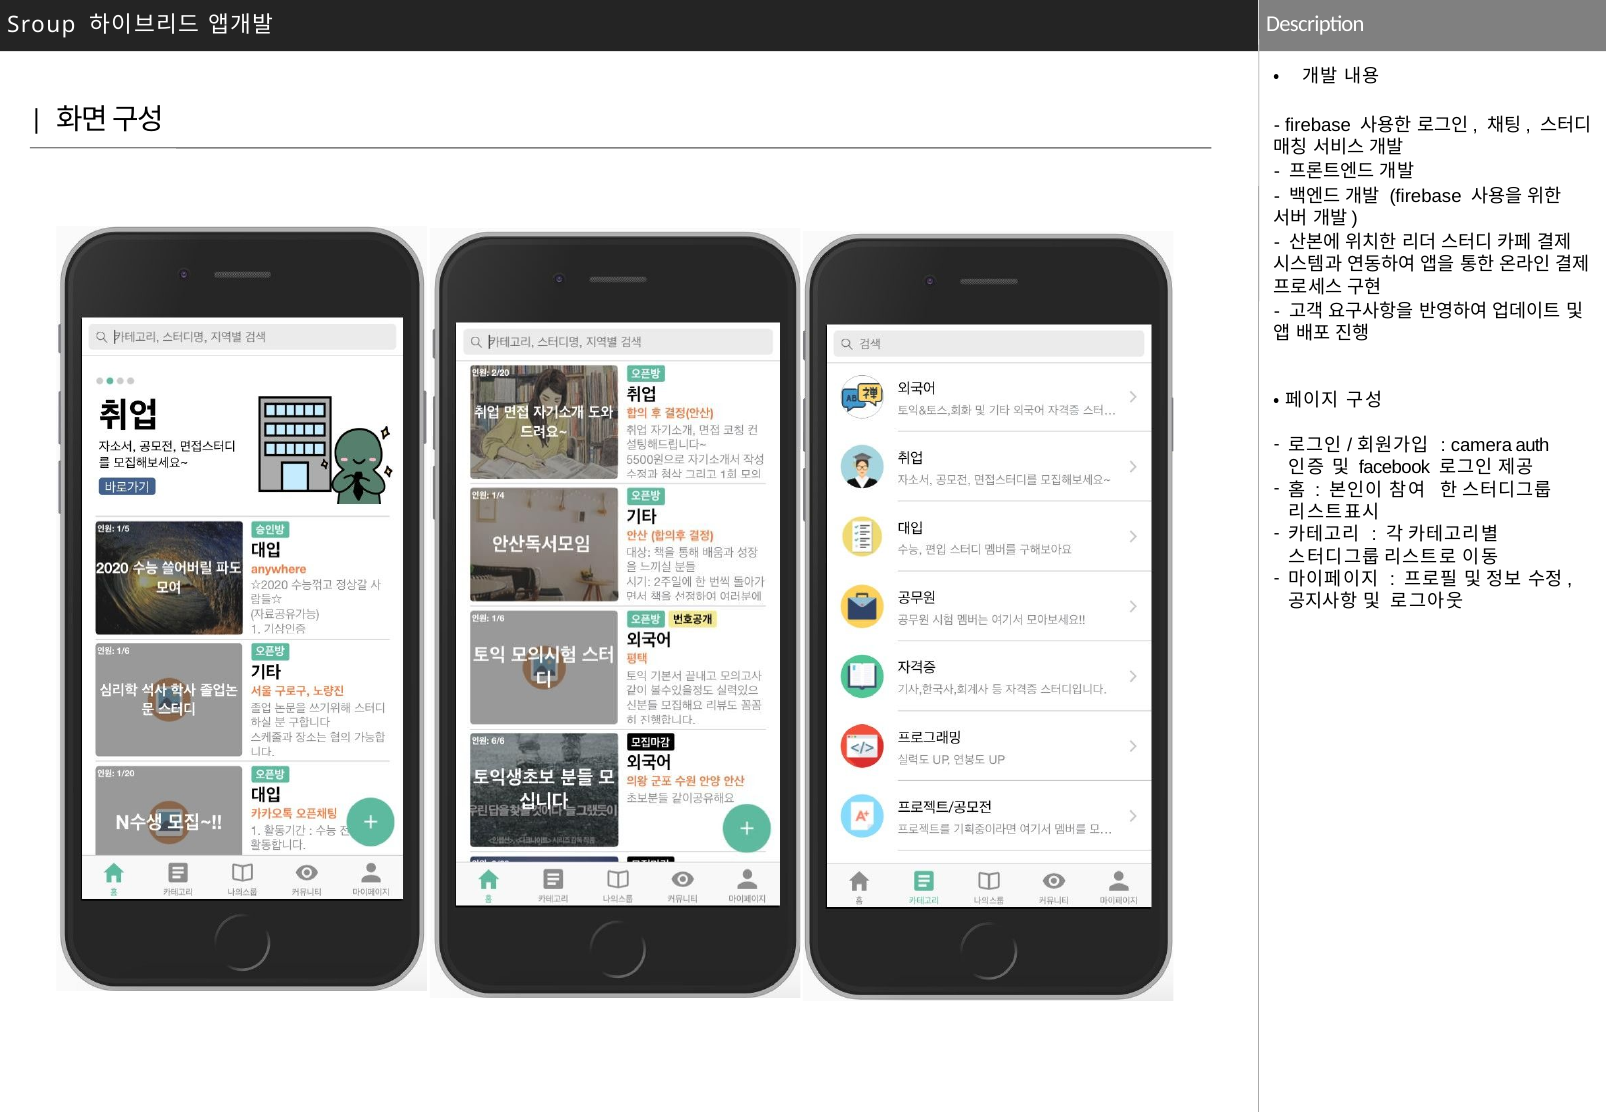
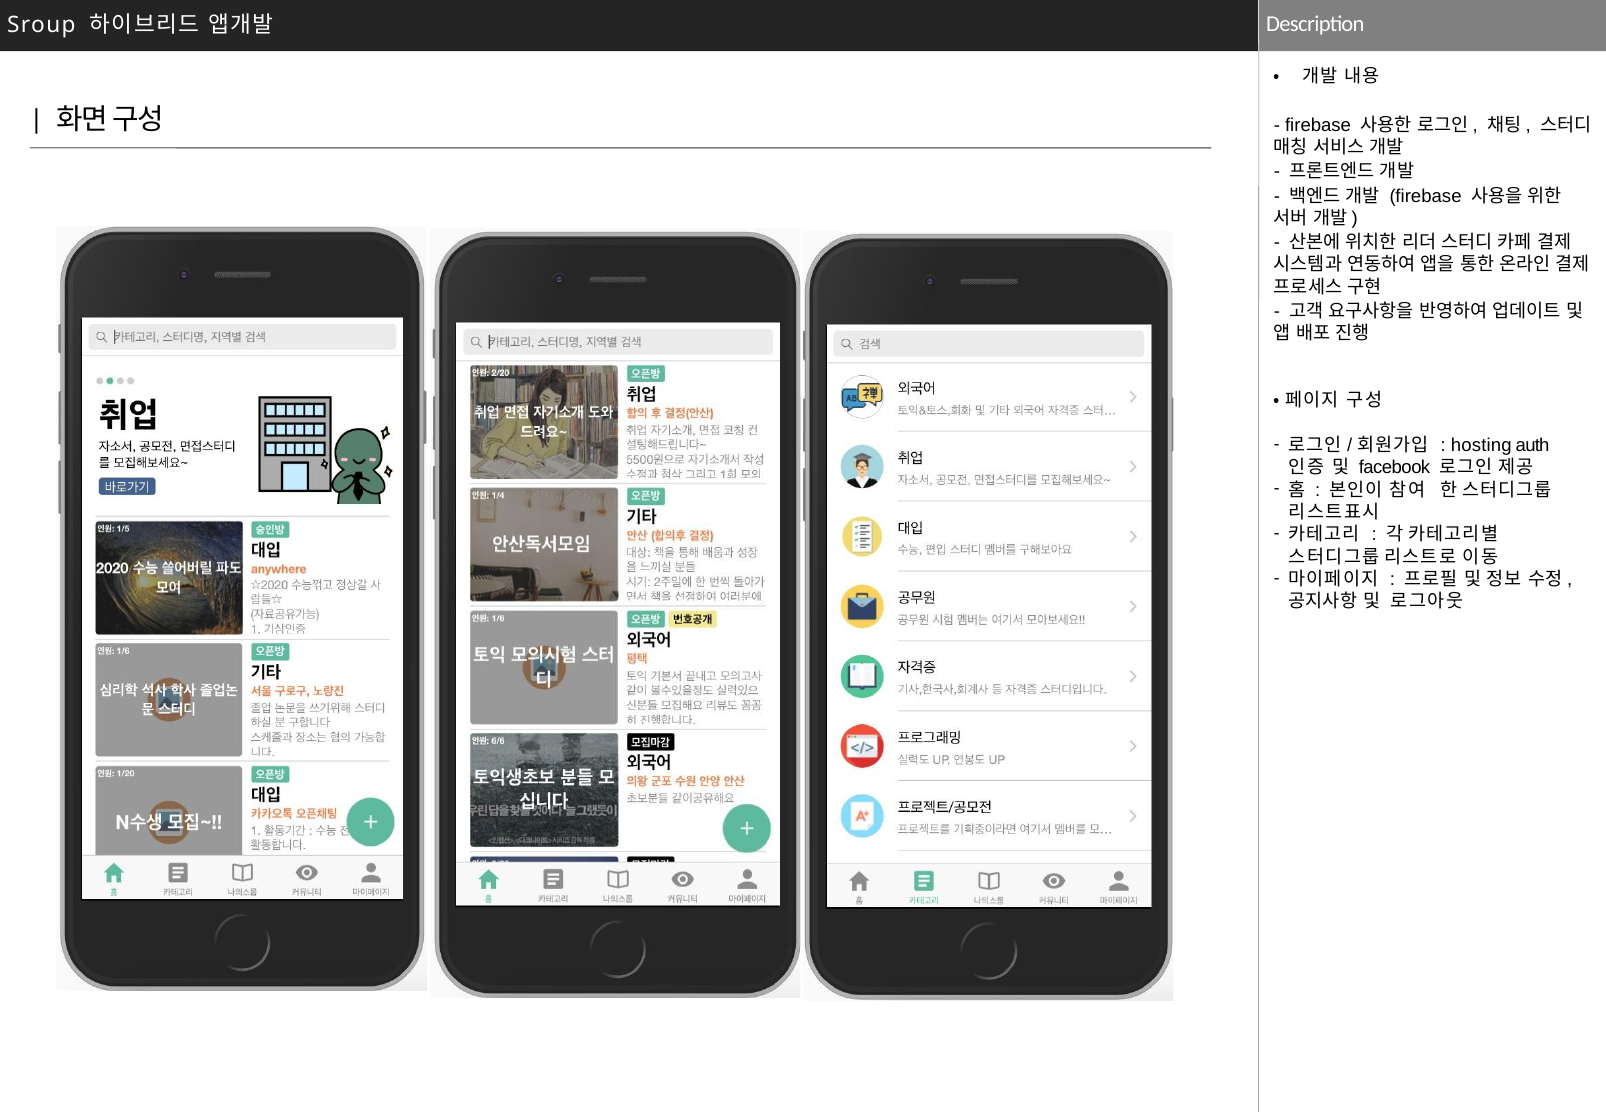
camera: camera -> hosting (1481, 445)
